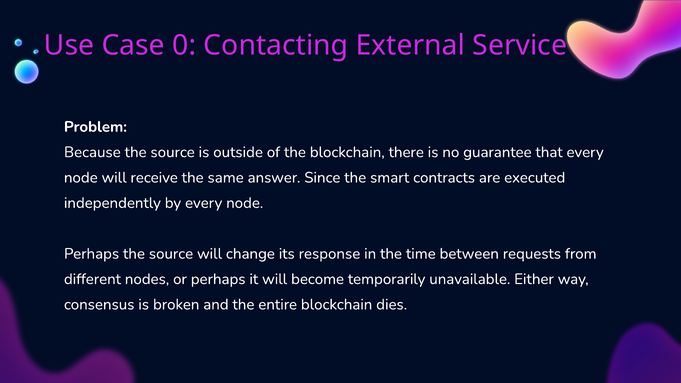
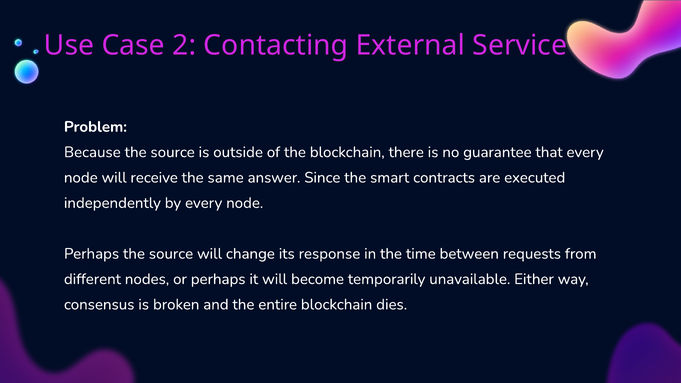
0: 0 -> 2 (184, 45)
